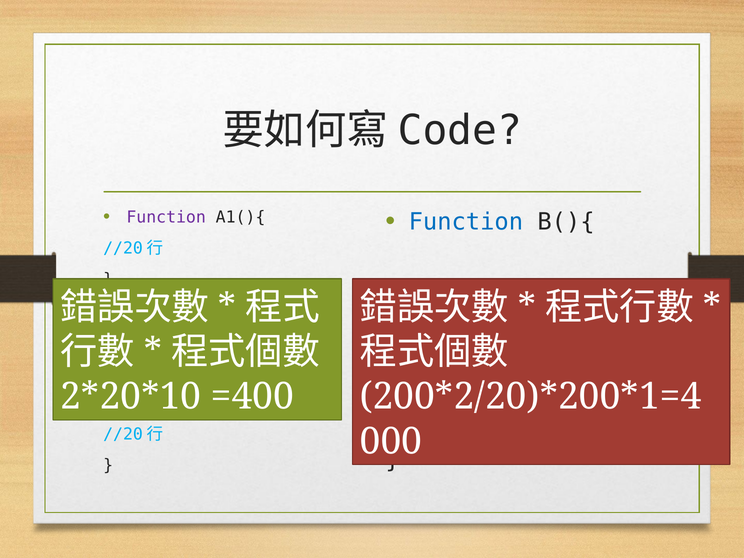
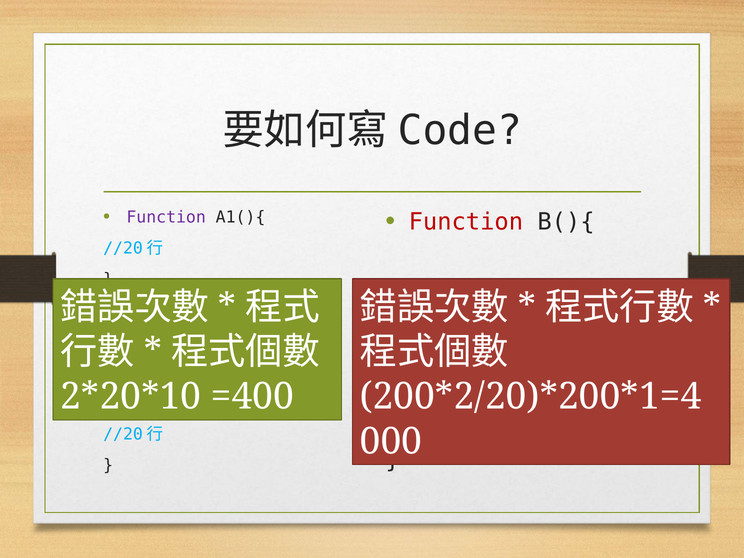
Function colour: blue -> red (466, 222)
